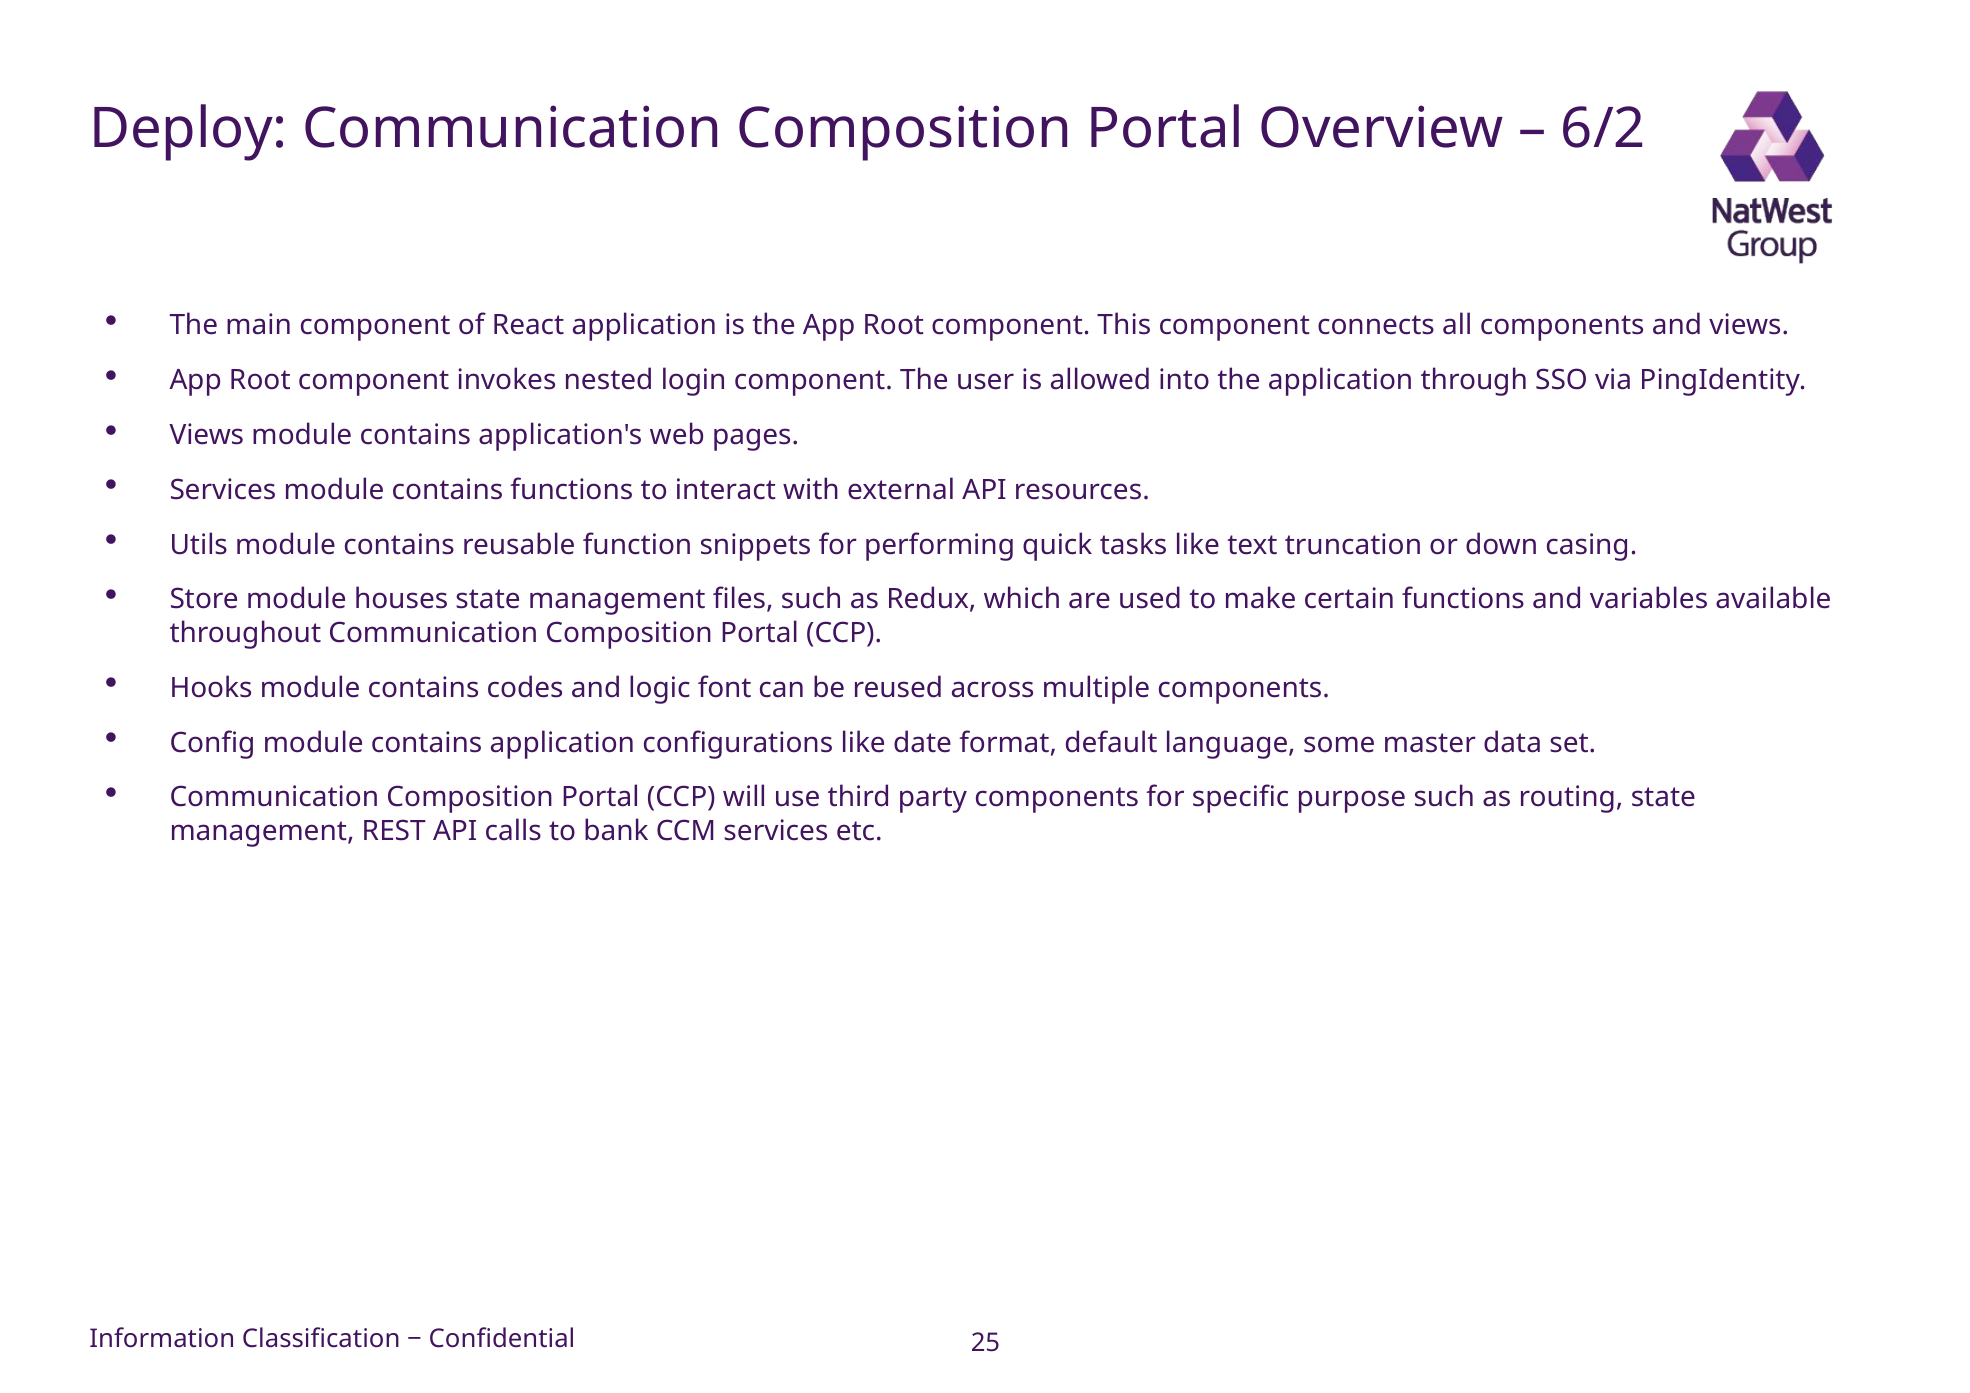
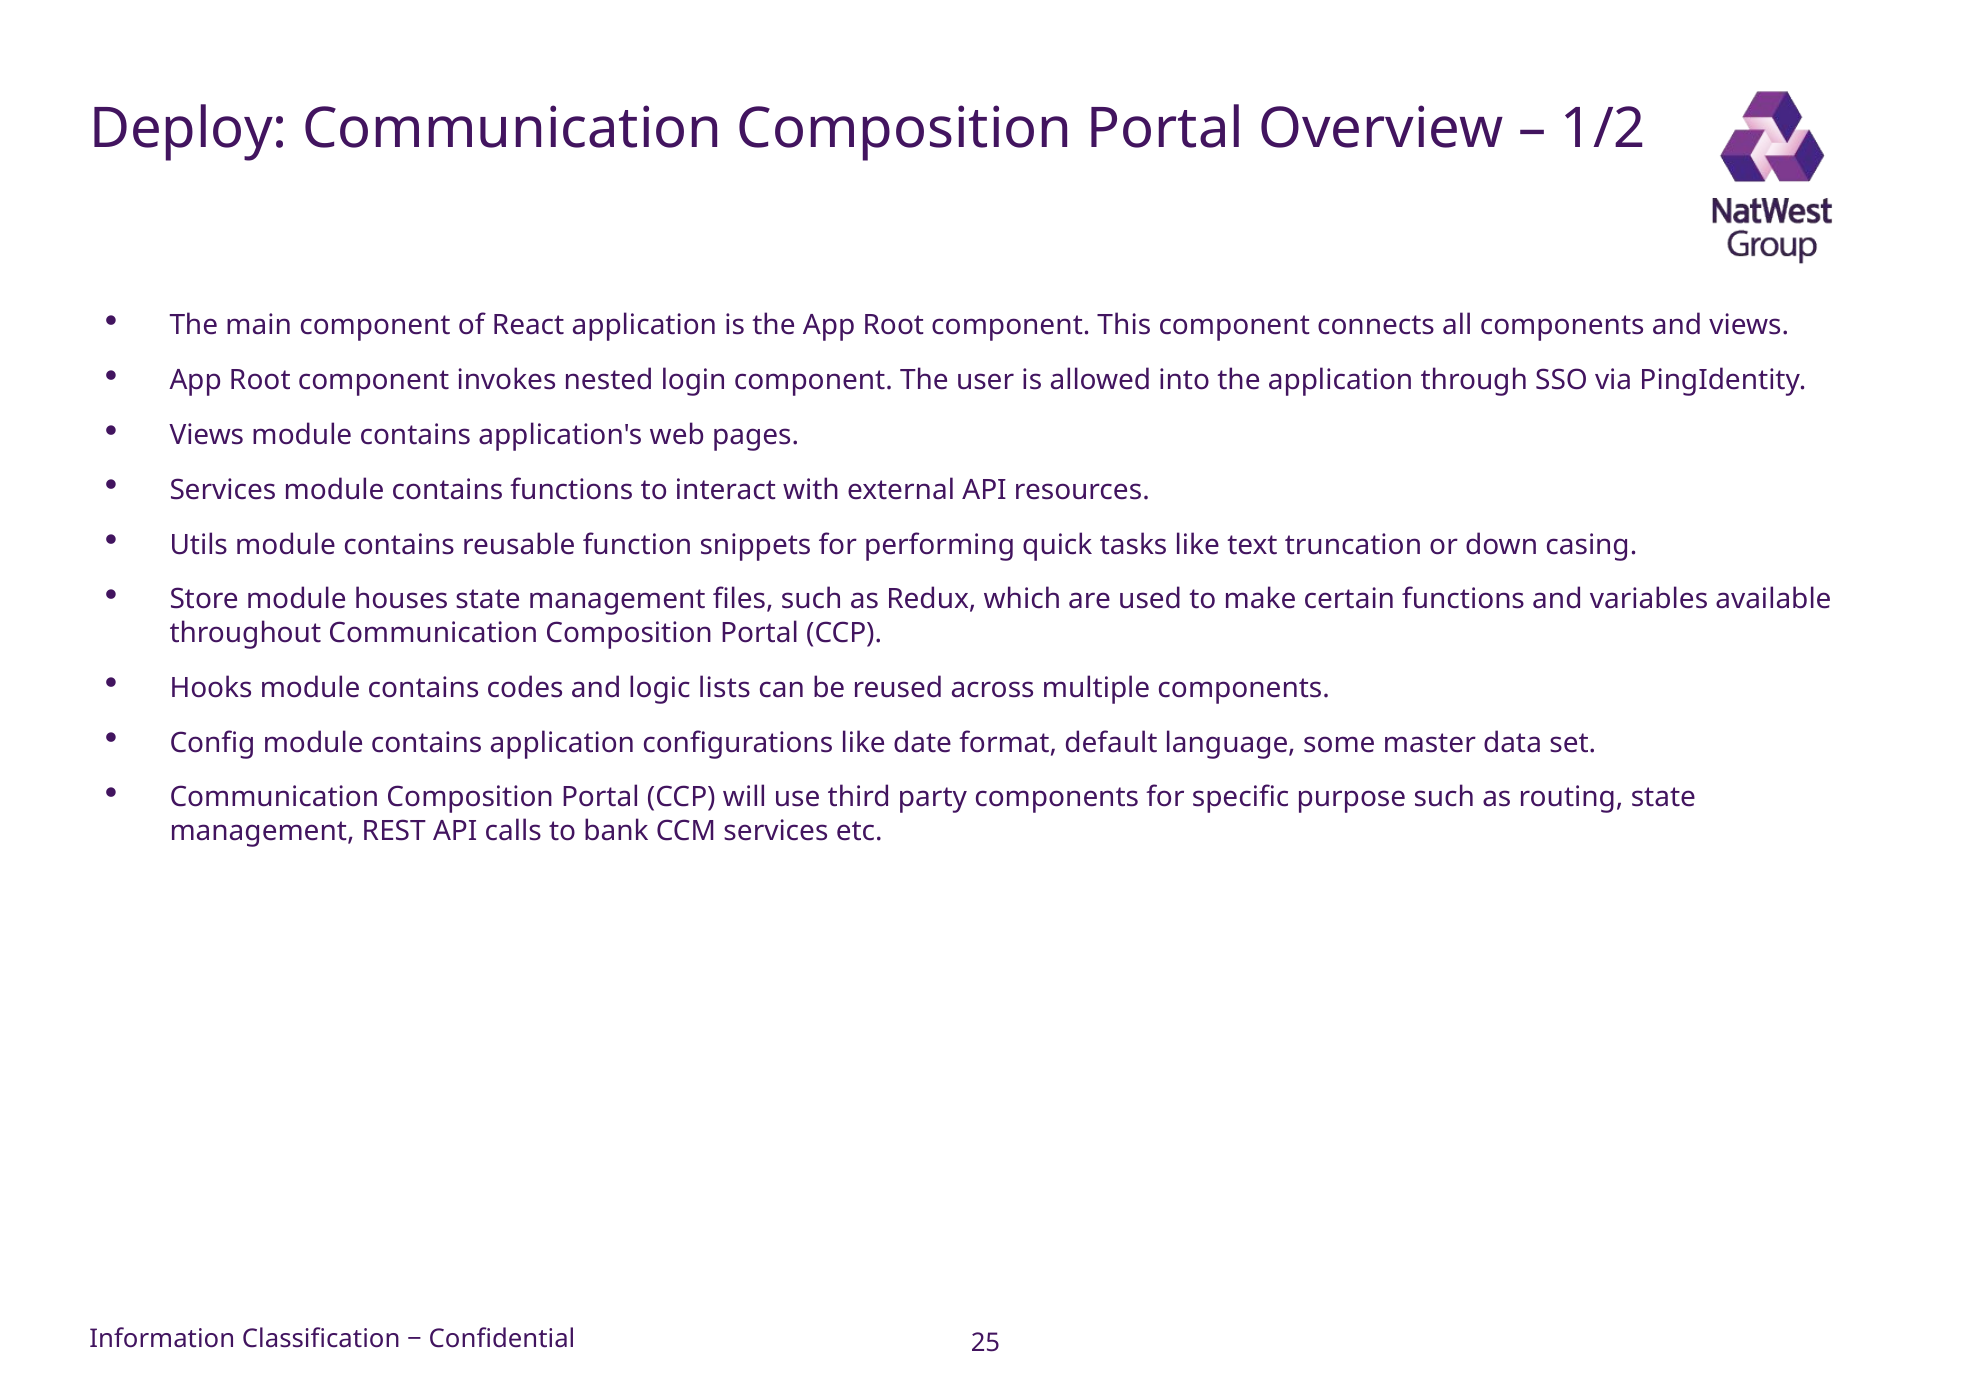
6/2: 6/2 -> 1/2 (1603, 129)
font: font -> lists (724, 688)
